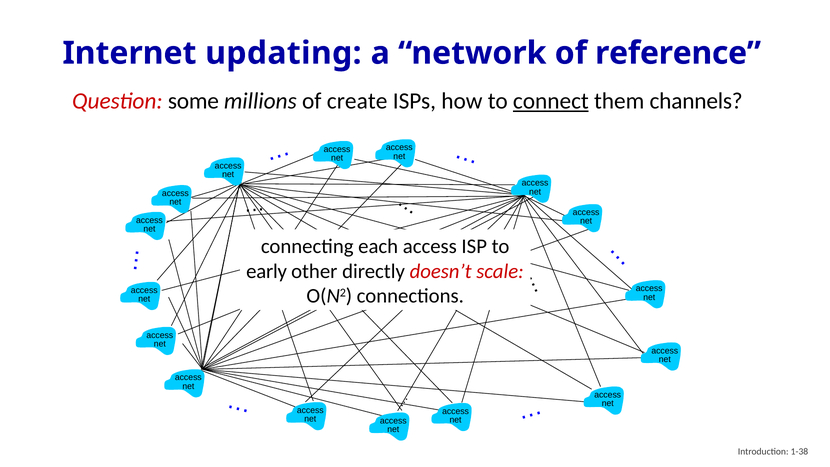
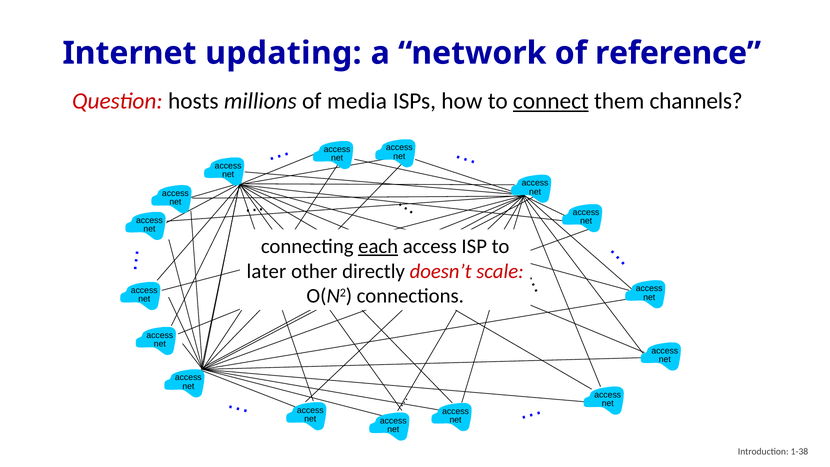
some: some -> hosts (193, 101)
create: create -> media (357, 101)
each underline: none -> present (378, 246)
early: early -> later (266, 271)
